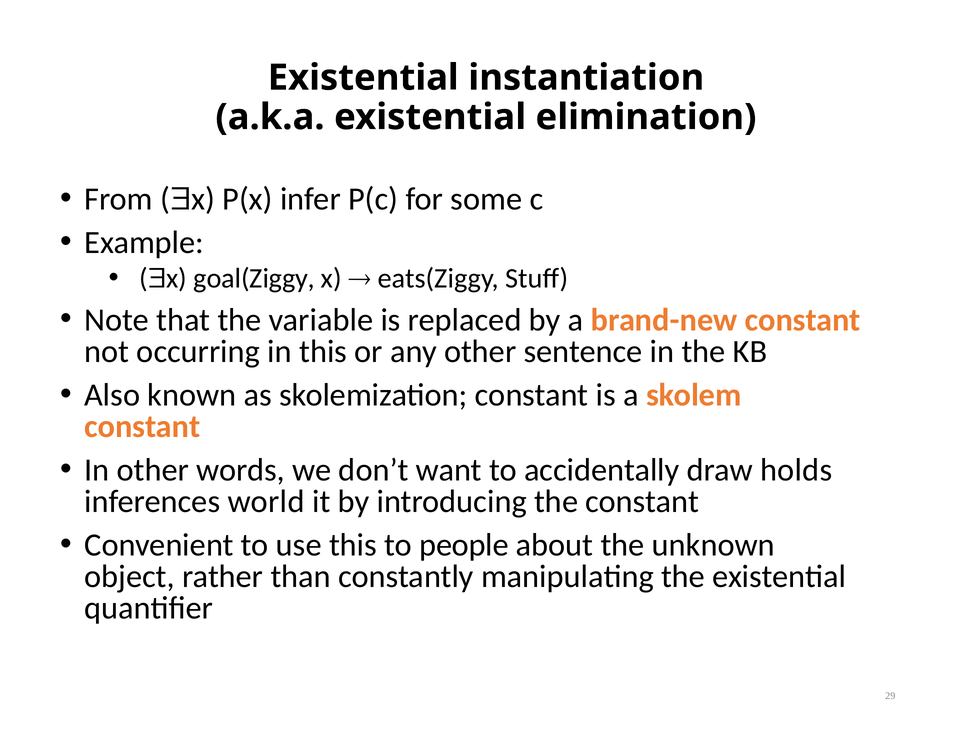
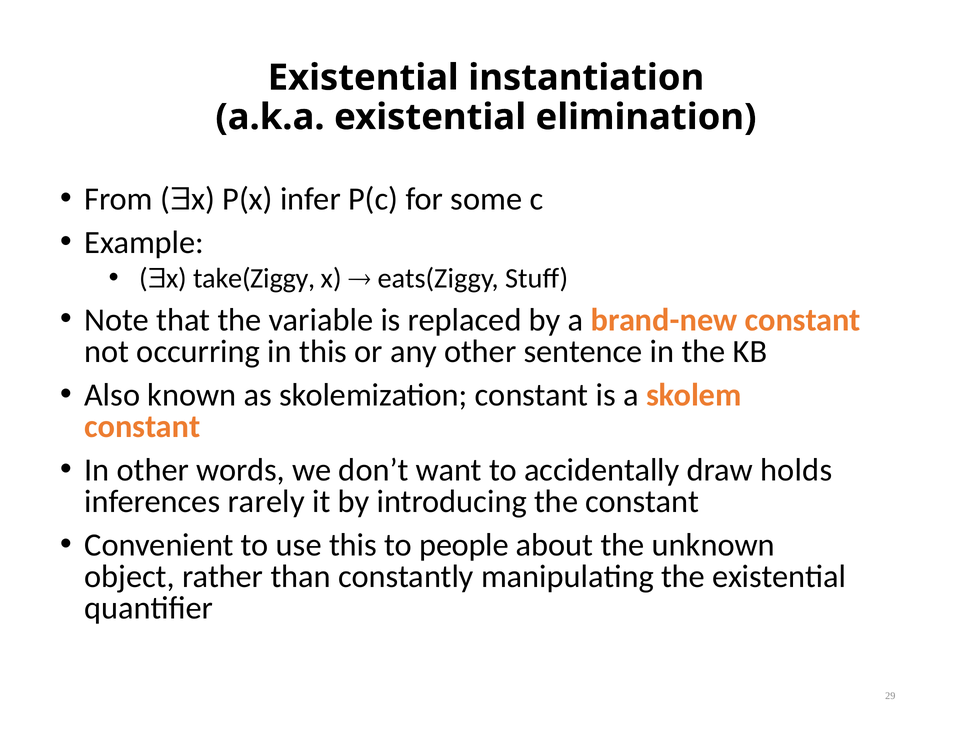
goal(Ziggy: goal(Ziggy -> take(Ziggy (254, 278)
world: world -> rarely (266, 502)
